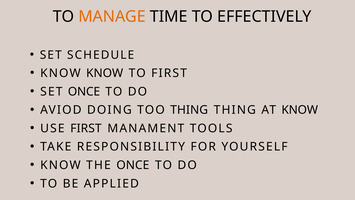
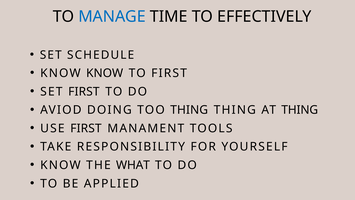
MANAGE colour: orange -> blue (112, 17)
SET ONCE: ONCE -> FIRST (84, 91)
AT KNOW: KNOW -> THING (300, 110)
THE ONCE: ONCE -> WHAT (133, 165)
